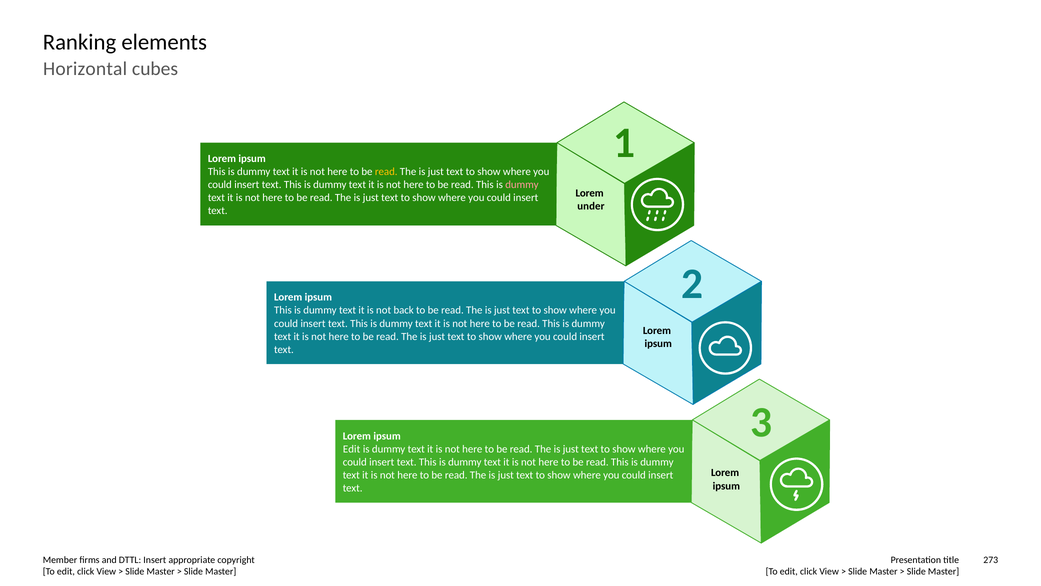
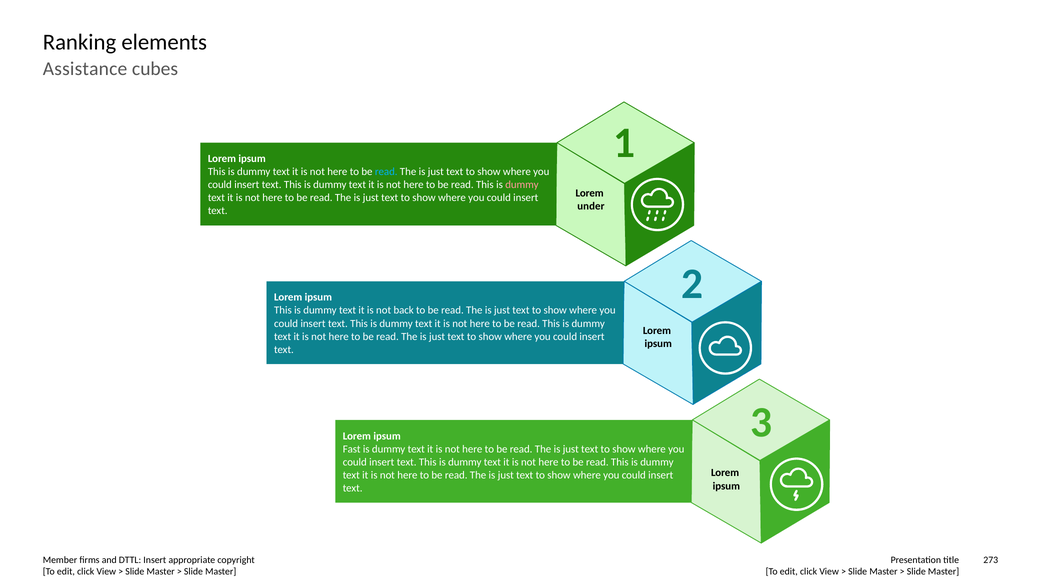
Horizontal: Horizontal -> Assistance (85, 69)
read colour: yellow -> light blue (386, 172)
Edit: Edit -> Fast (352, 449)
